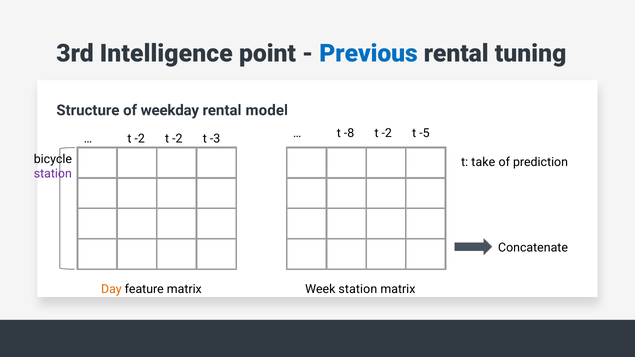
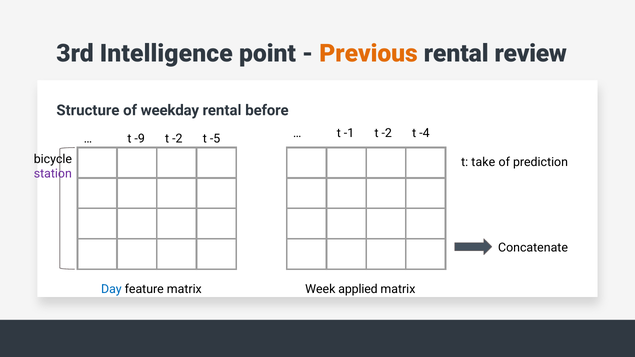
Previous colour: blue -> orange (369, 54)
tuning: tuning -> review (531, 54)
model: model -> before (267, 110)
-8: -8 -> -1 (349, 133)
-2: -2 -> -9 (140, 139)
-3: -3 -> -5 (215, 139)
-5: -5 -> -4 (424, 133)
Day colour: orange -> blue (111, 289)
Week station: station -> applied (358, 289)
